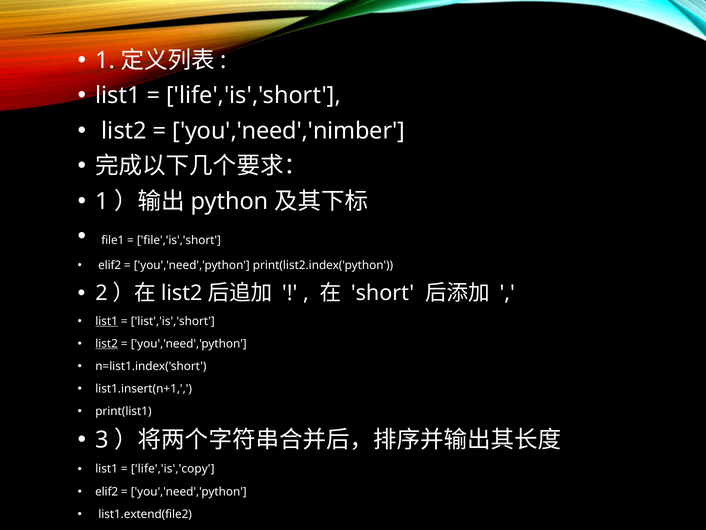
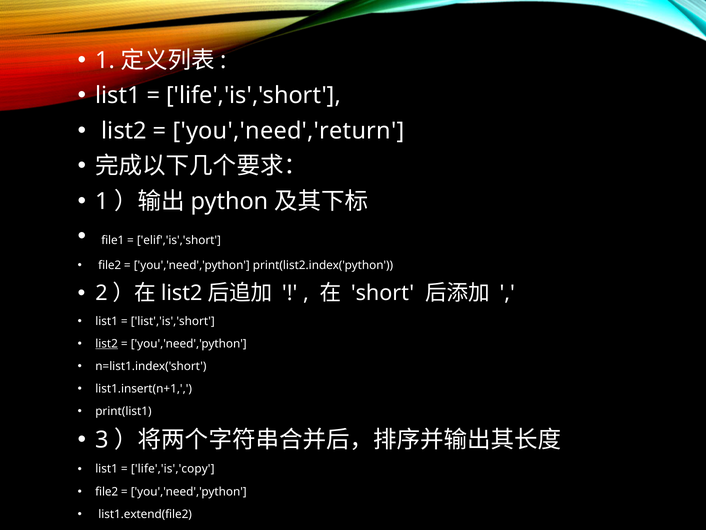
you','need','nimber: you','need','nimber -> you','need','return (288, 131)
file','is','short: file','is','short -> elif','is','short (179, 240)
elif2: elif2 -> file2 (110, 265)
list1 underline: present -> none (107, 321)
elif2: elif2 -> file2 (107, 491)
